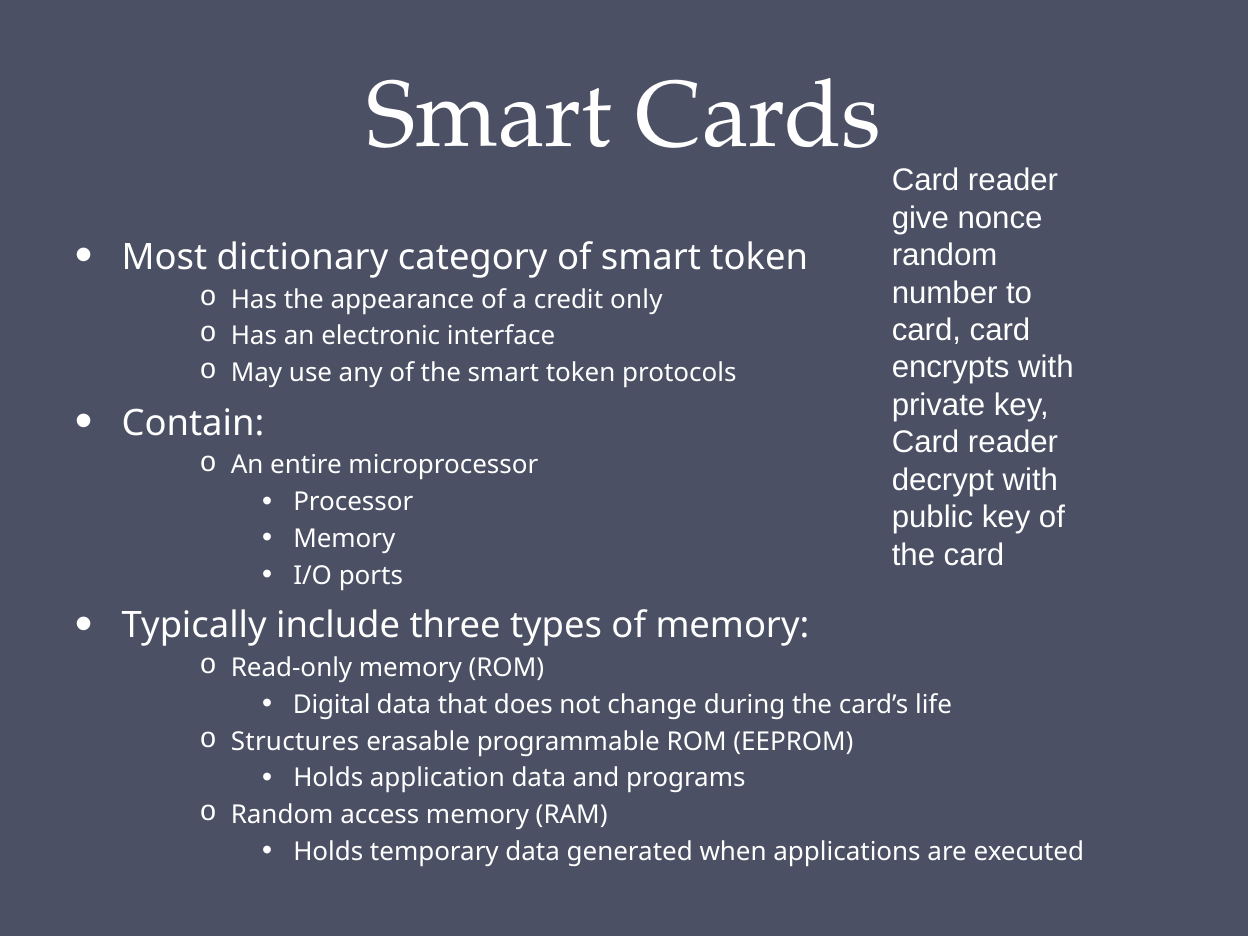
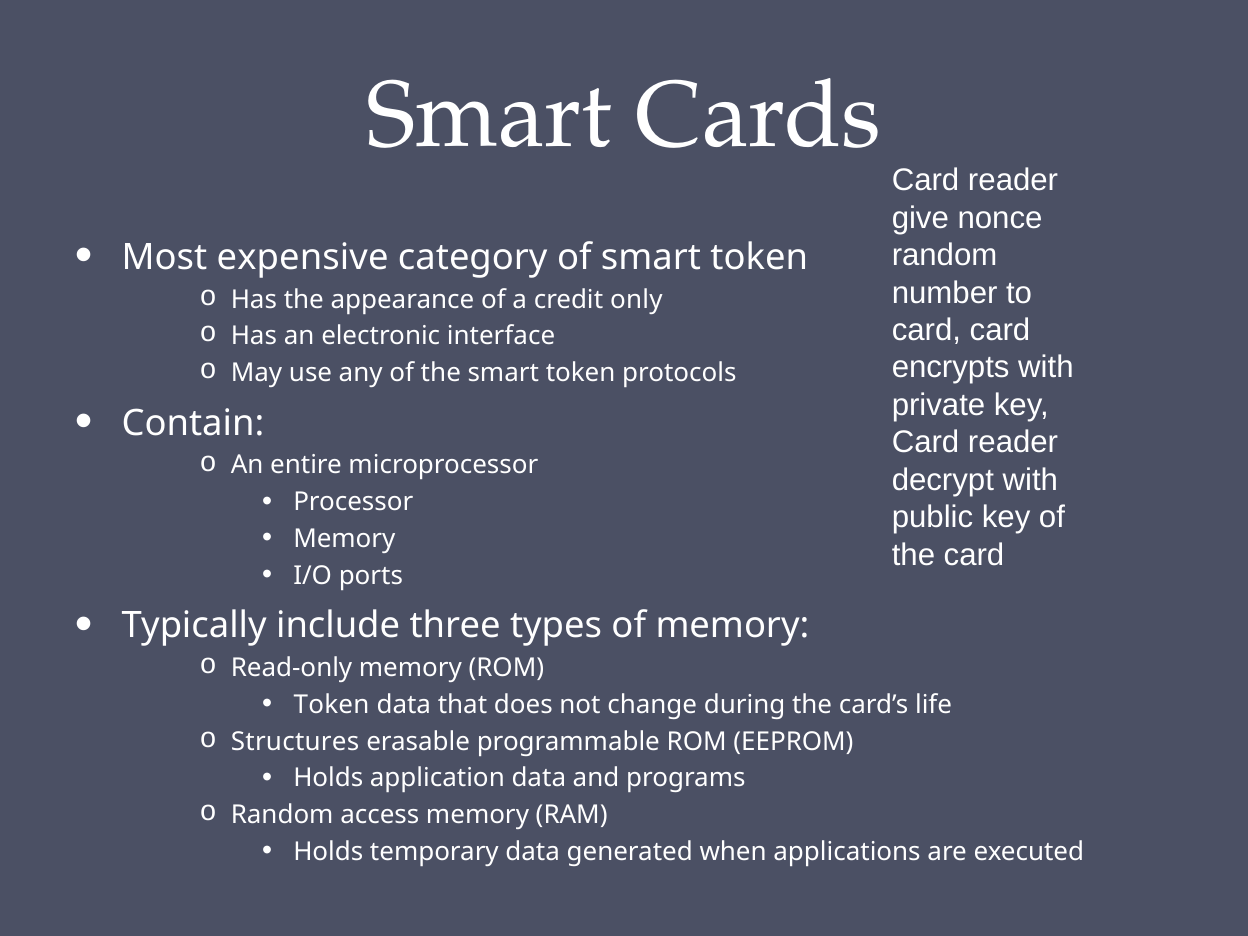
dictionary: dictionary -> expensive (303, 257)
Digital: Digital -> Token (331, 705)
